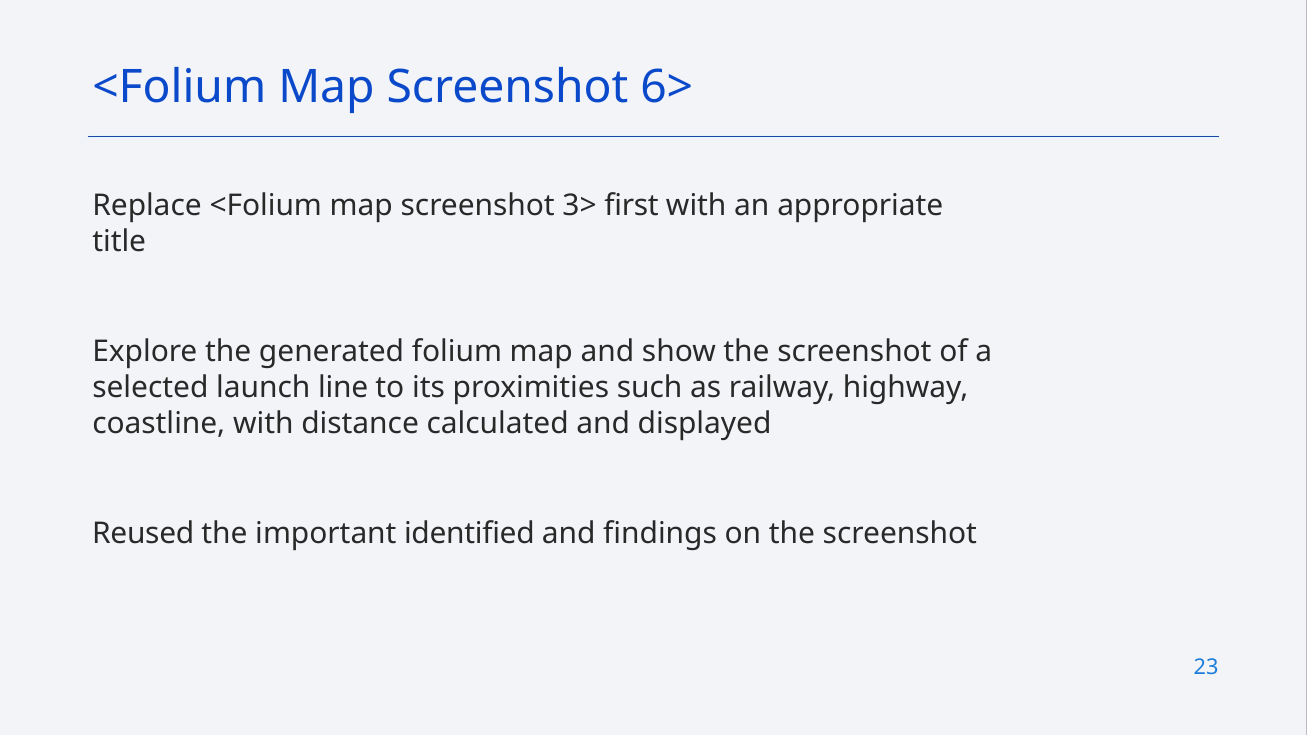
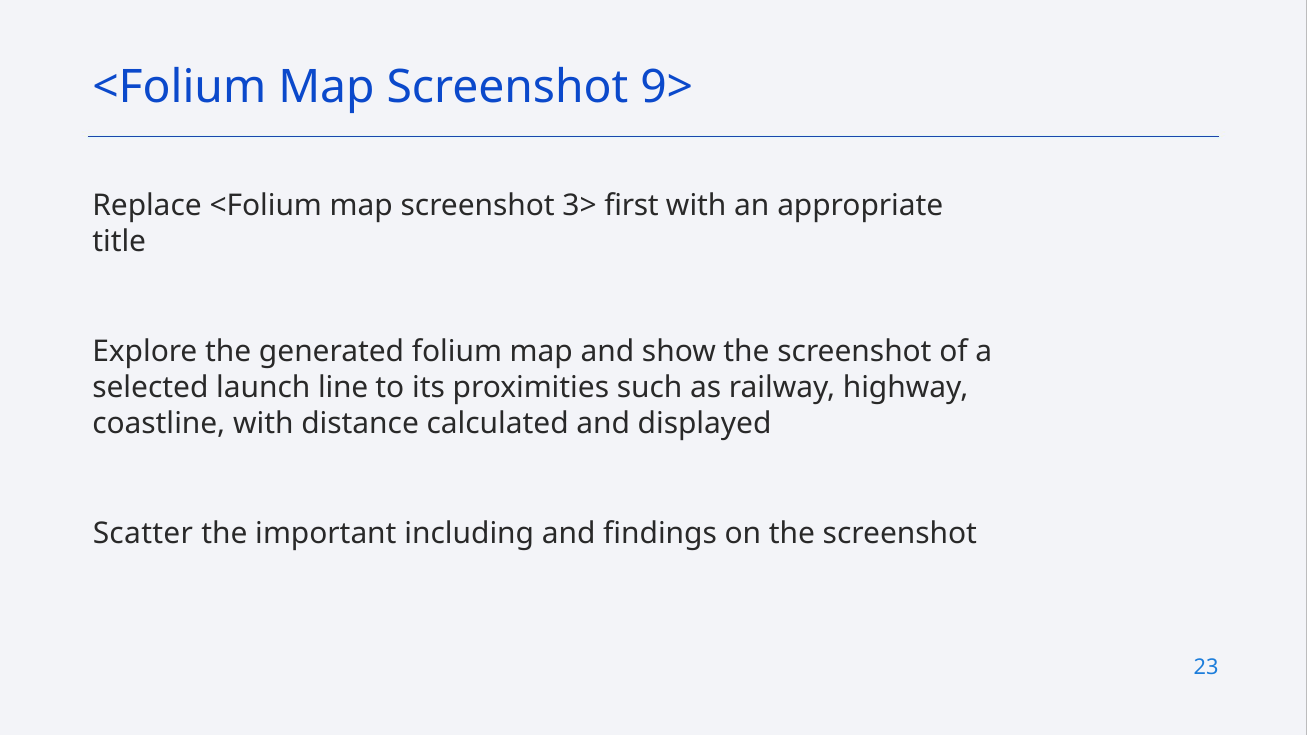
6>: 6> -> 9> (667, 87)
Reused: Reused -> Scatter (143, 534)
identified: identified -> including (469, 534)
